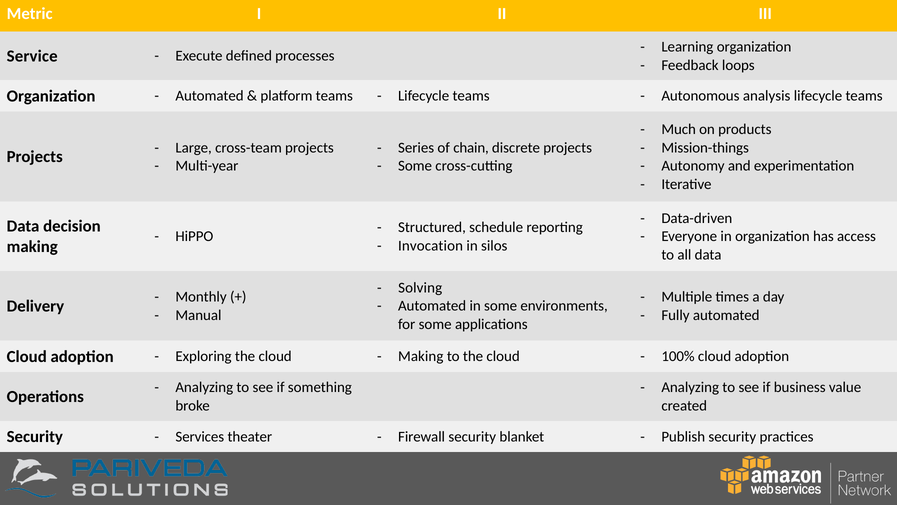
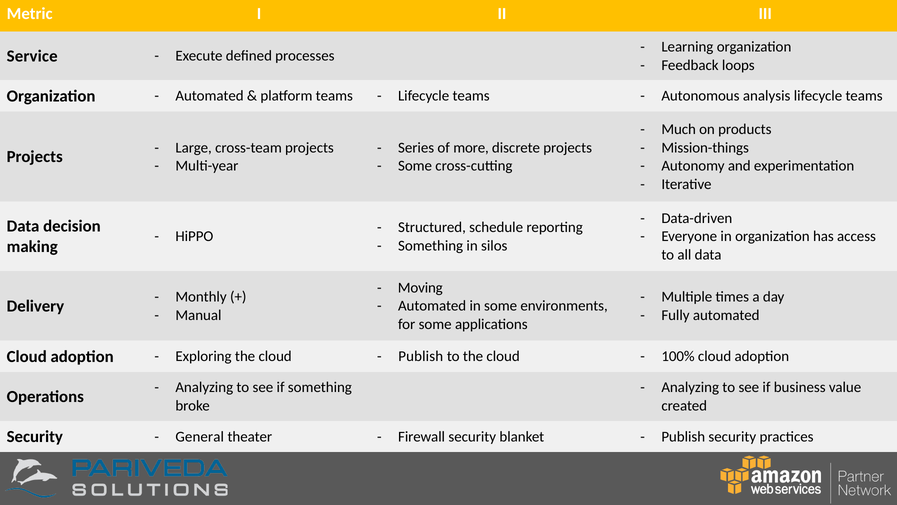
chain: chain -> more (471, 147)
Invocation: Invocation -> Something (431, 245)
Solving: Solving -> Moving (420, 288)
Making: Making -> Publish (421, 356)
Services: Services -> General (200, 436)
